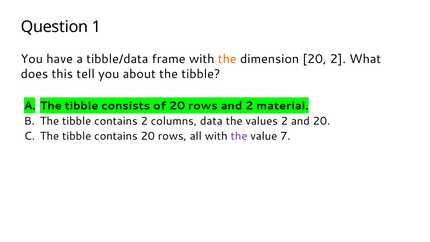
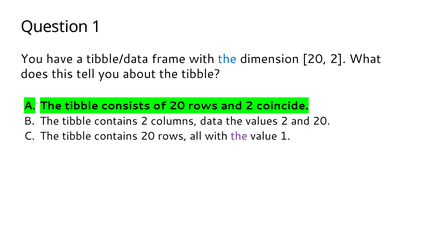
the colour: orange -> blue (227, 59)
material: material -> coincide (282, 106)
value 7: 7 -> 1 (285, 136)
